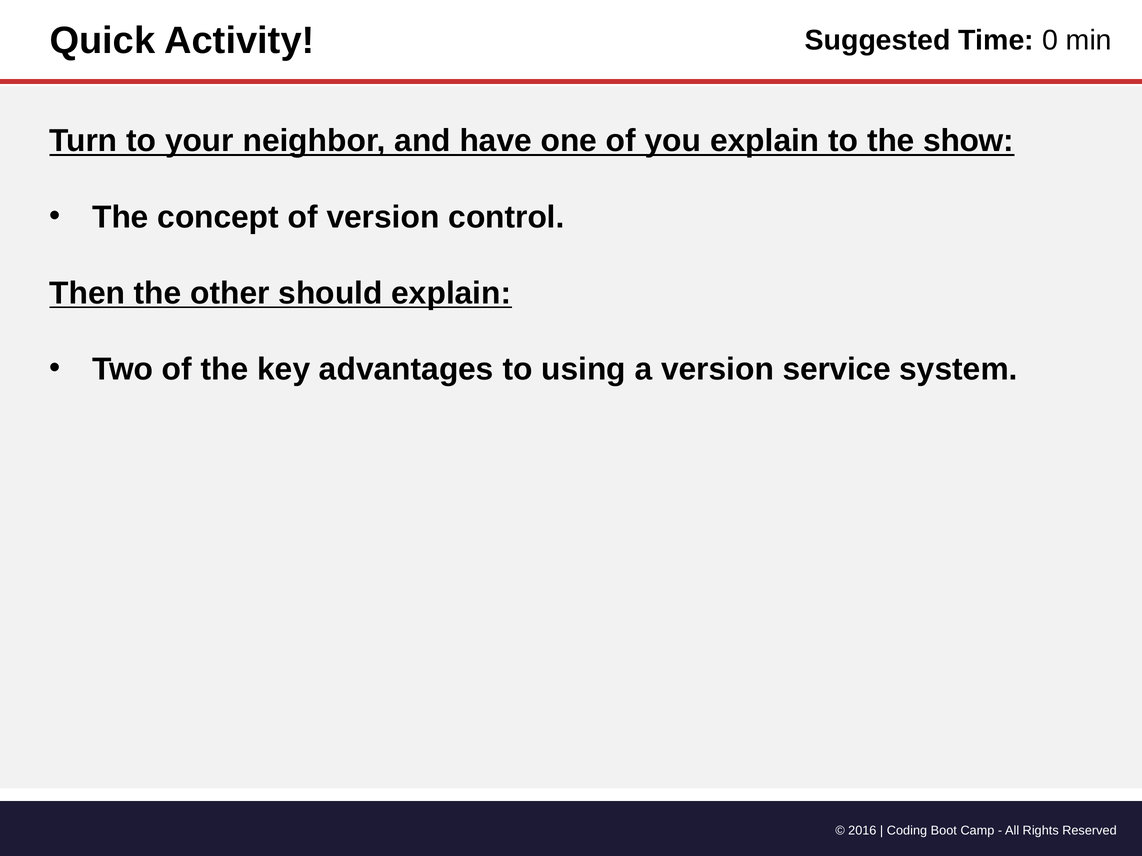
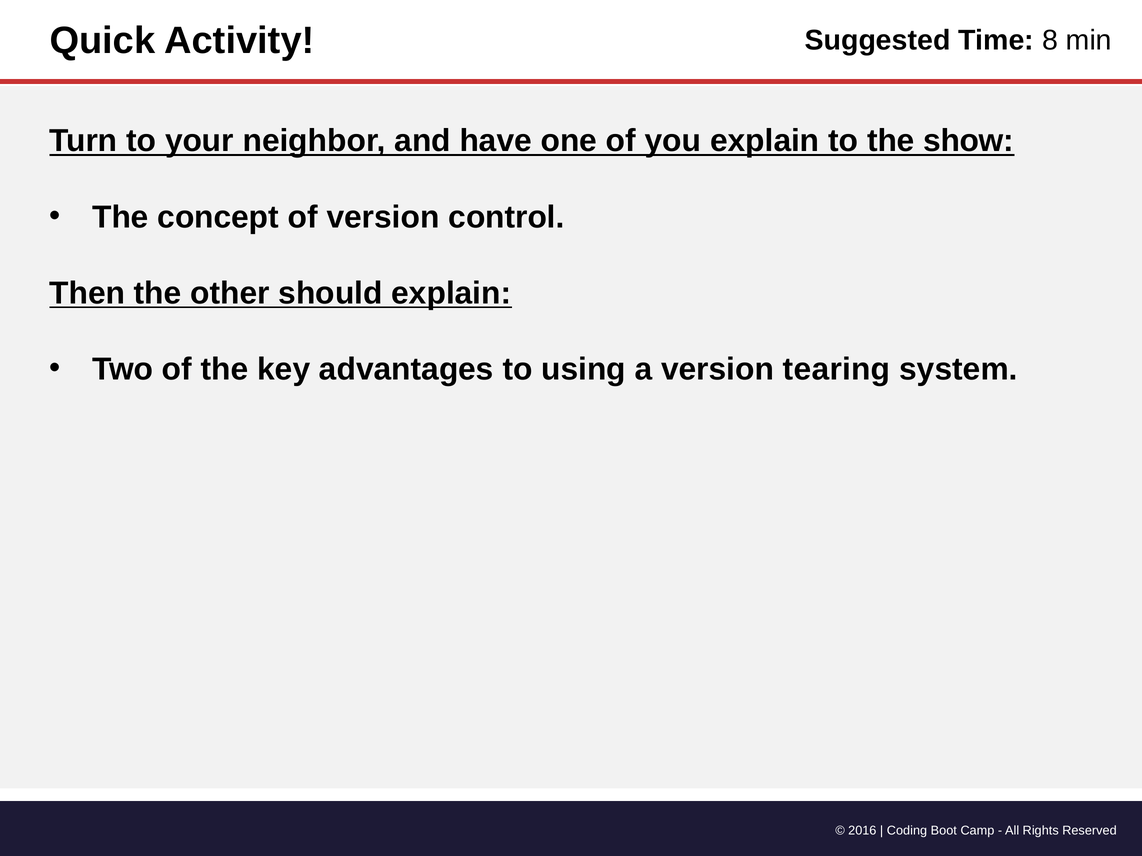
0: 0 -> 8 (1050, 40)
service: service -> tearing (837, 370)
